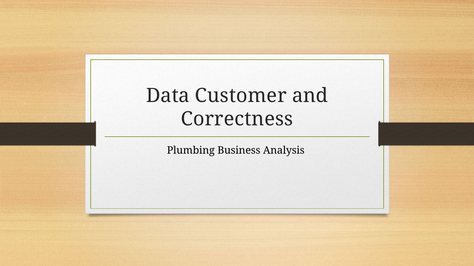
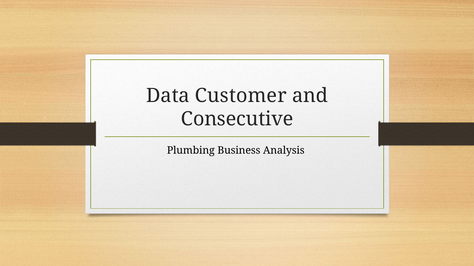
Correctness: Correctness -> Consecutive (237, 119)
